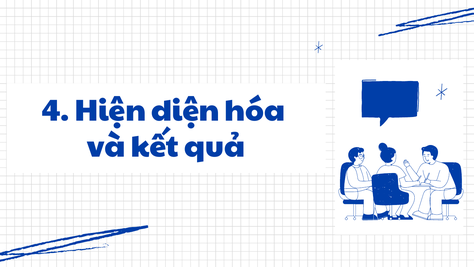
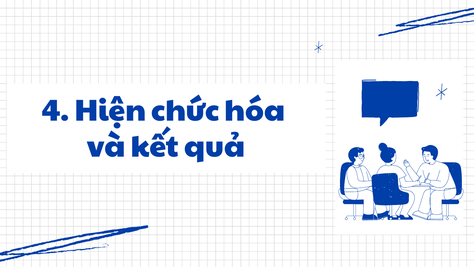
diện: diện -> chức (185, 111)
